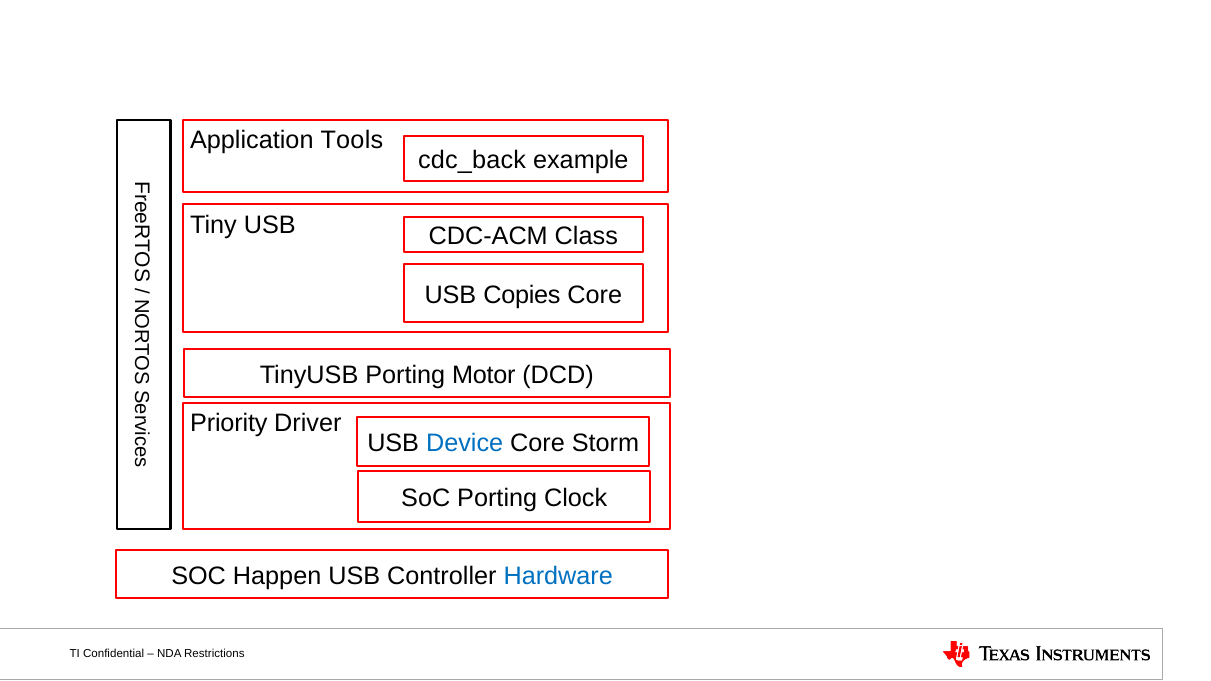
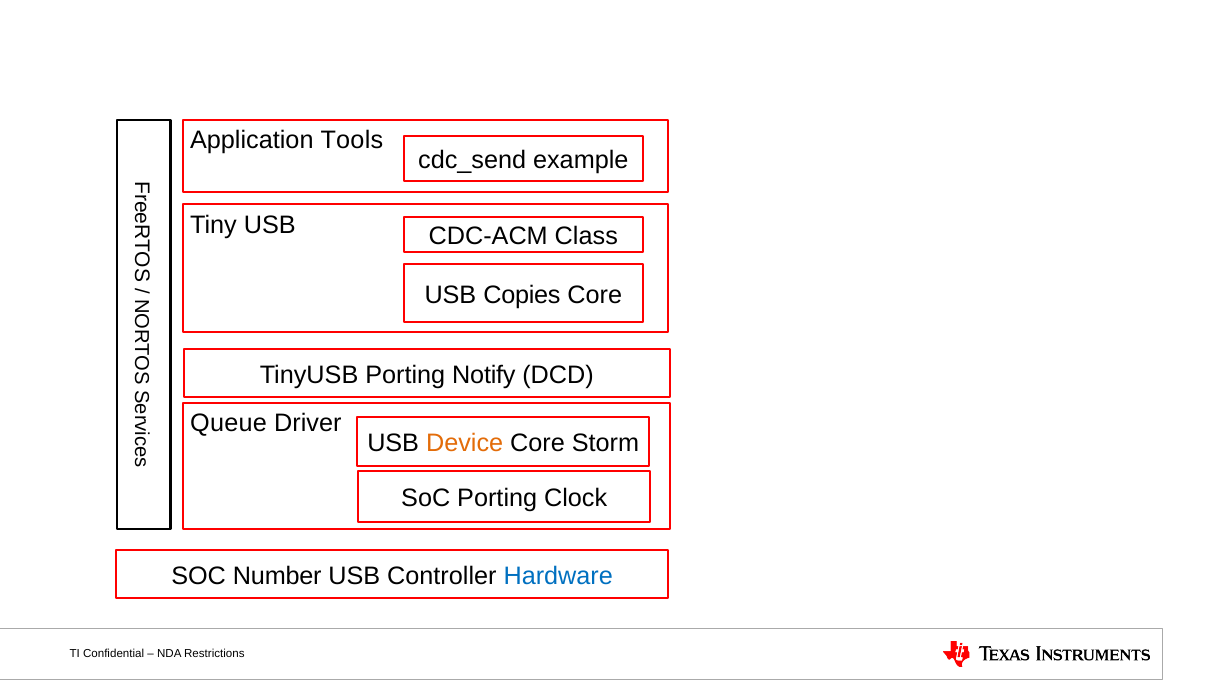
cdc_back: cdc_back -> cdc_send (472, 160)
Motor: Motor -> Notify (484, 375)
Priority: Priority -> Queue (229, 424)
Device colour: blue -> orange (465, 443)
Happen: Happen -> Number (277, 576)
